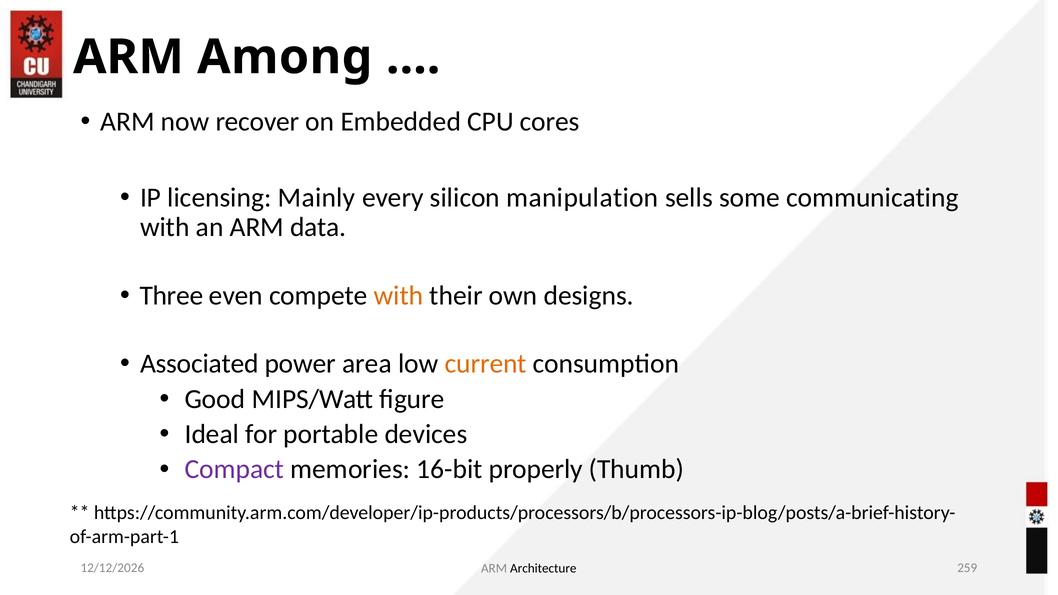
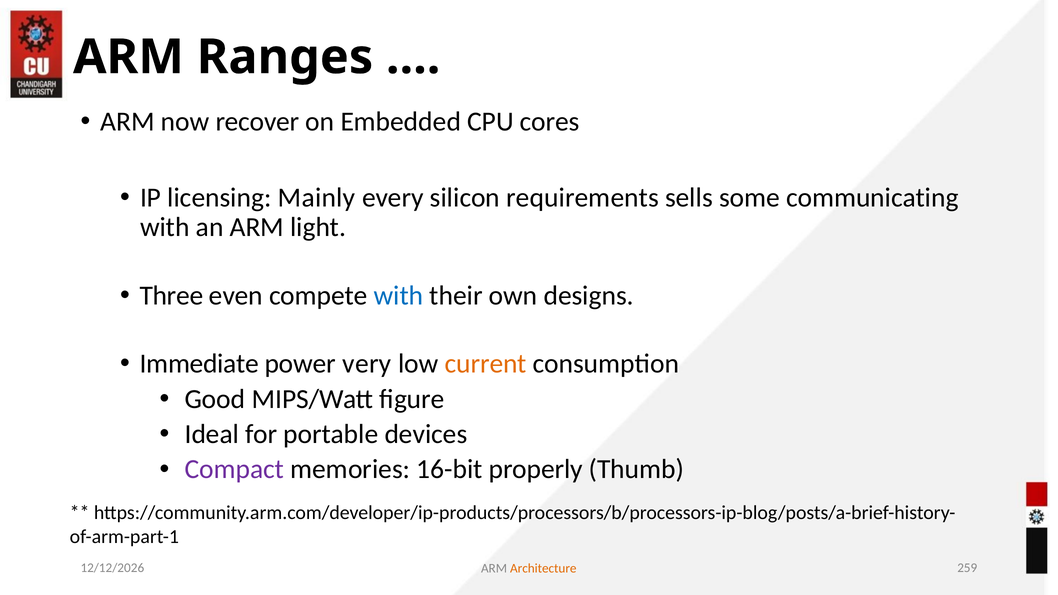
Among: Among -> Ranges (285, 57)
manipulation: manipulation -> requirements (583, 197)
data: data -> light (318, 227)
with colour: orange -> blue (398, 295)
Associated: Associated -> Immediate (199, 364)
area: area -> very (367, 364)
Architecture colour: black -> orange (543, 568)
